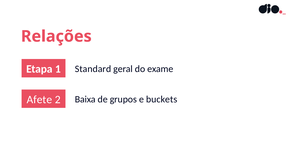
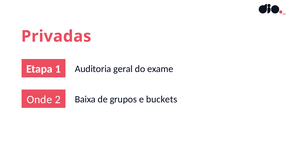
Relações: Relações -> Privadas (56, 36)
Standard: Standard -> Auditoria (93, 69)
Afete: Afete -> Onde (39, 99)
